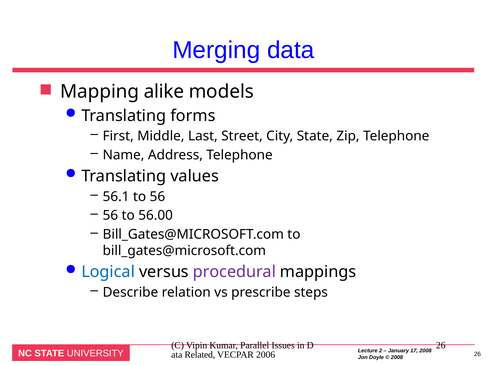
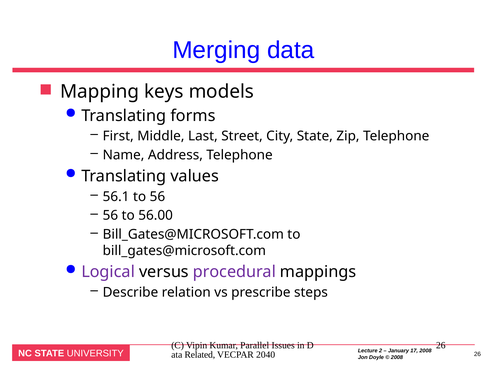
alike: alike -> keys (164, 92)
Logical colour: blue -> purple (108, 272)
2006: 2006 -> 2040 (266, 355)
